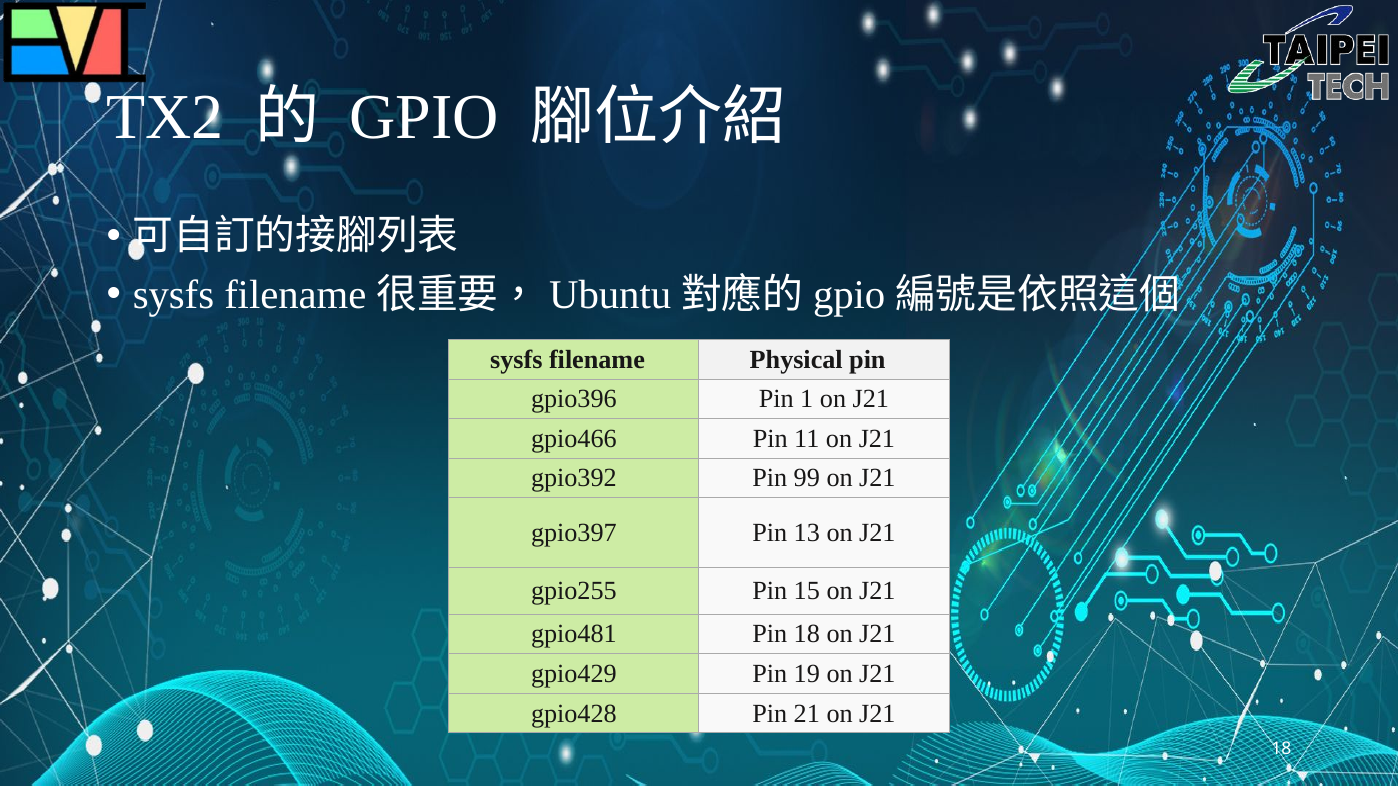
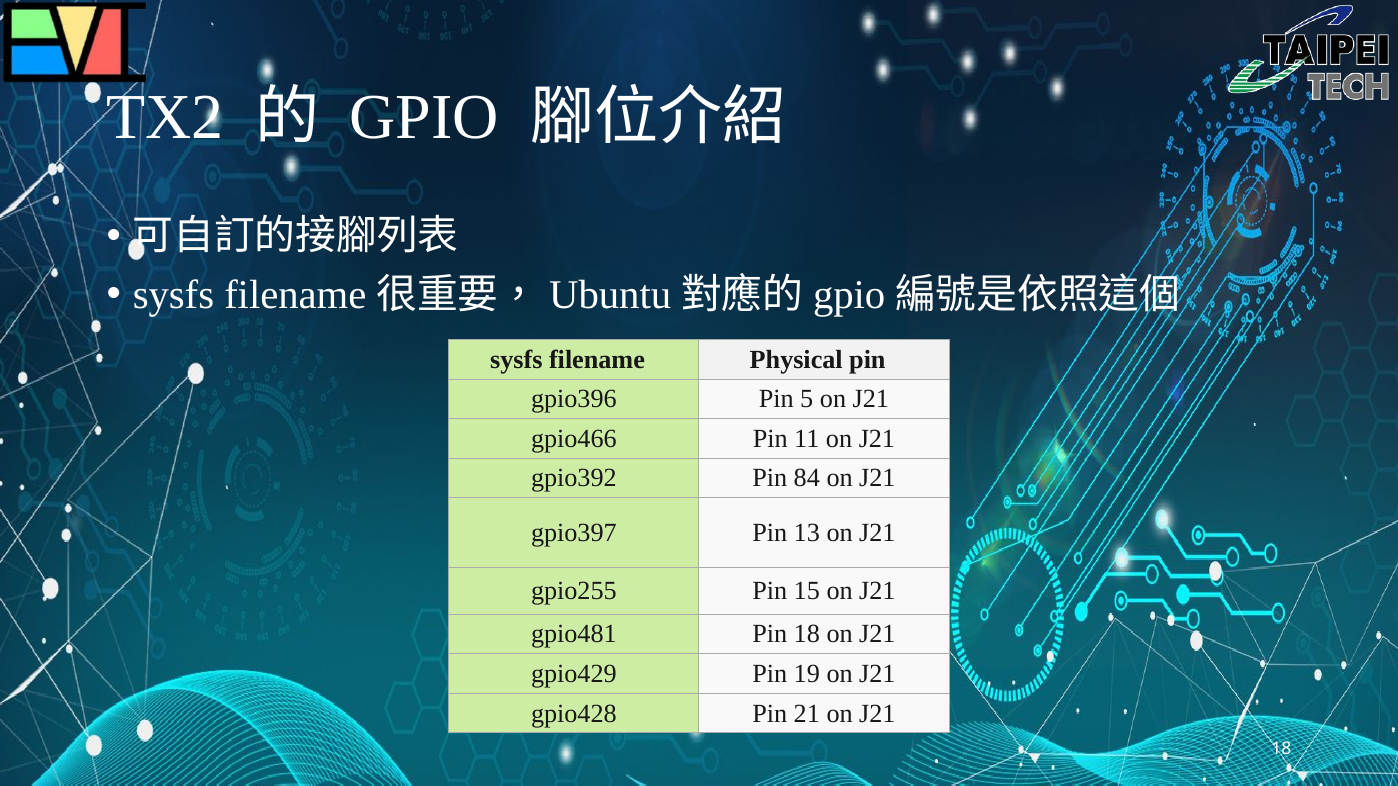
1: 1 -> 5 (807, 399)
99: 99 -> 84 (807, 478)
